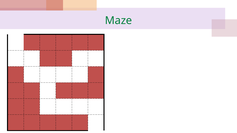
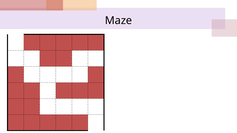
Maze colour: green -> black (118, 21)
